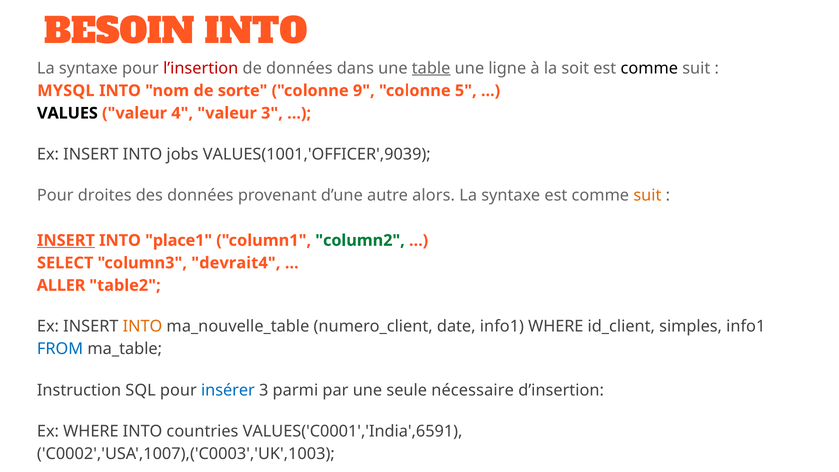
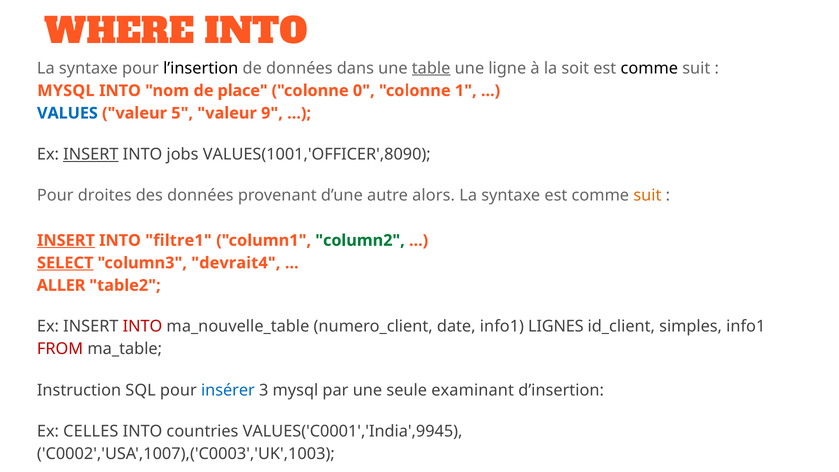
BESOIN: BESOIN -> WHERE (119, 32)
l’insertion colour: red -> black (201, 68)
sorte: sorte -> place (243, 91)
9: 9 -> 0 (364, 91)
5: 5 -> 1 (466, 91)
VALUES colour: black -> blue (67, 113)
4: 4 -> 5 (182, 113)
valeur 3: 3 -> 9 (272, 113)
INSERT underline: none -> present (91, 154)
VALUES(1001,'OFFICER',9039: VALUES(1001,'OFFICER',9039 -> VALUES(1001,'OFFICER',8090 (317, 154)
place1: place1 -> filtre1 (178, 240)
SELECT underline: none -> present (65, 263)
INTO colour: orange -> red (143, 327)
info1 WHERE: WHERE -> LIGNES (556, 327)
FROM colour: blue -> red (60, 349)
3 parmi: parmi -> mysql (295, 390)
nécessaire: nécessaire -> examinant (473, 390)
Ex WHERE: WHERE -> CELLES (91, 431)
VALUES('C0001','India',6591: VALUES('C0001','India',6591 -> VALUES('C0001','India',9945 (353, 431)
